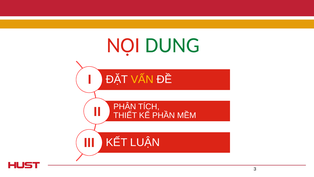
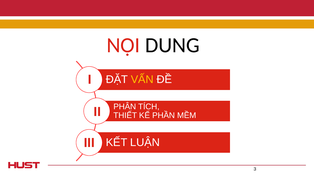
DUNG colour: green -> black (172, 45)
